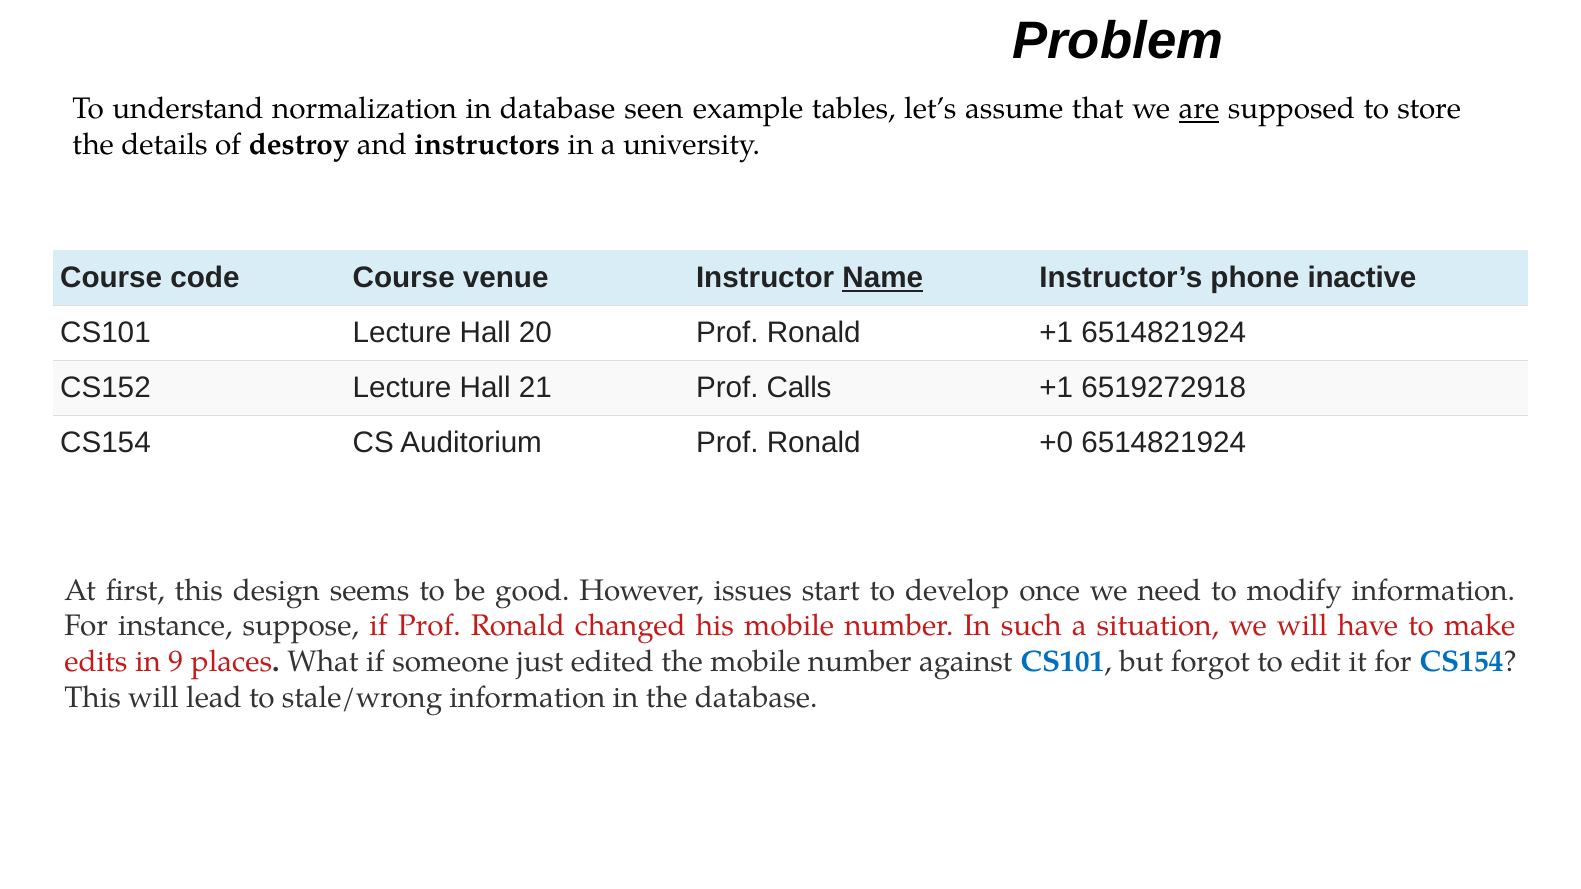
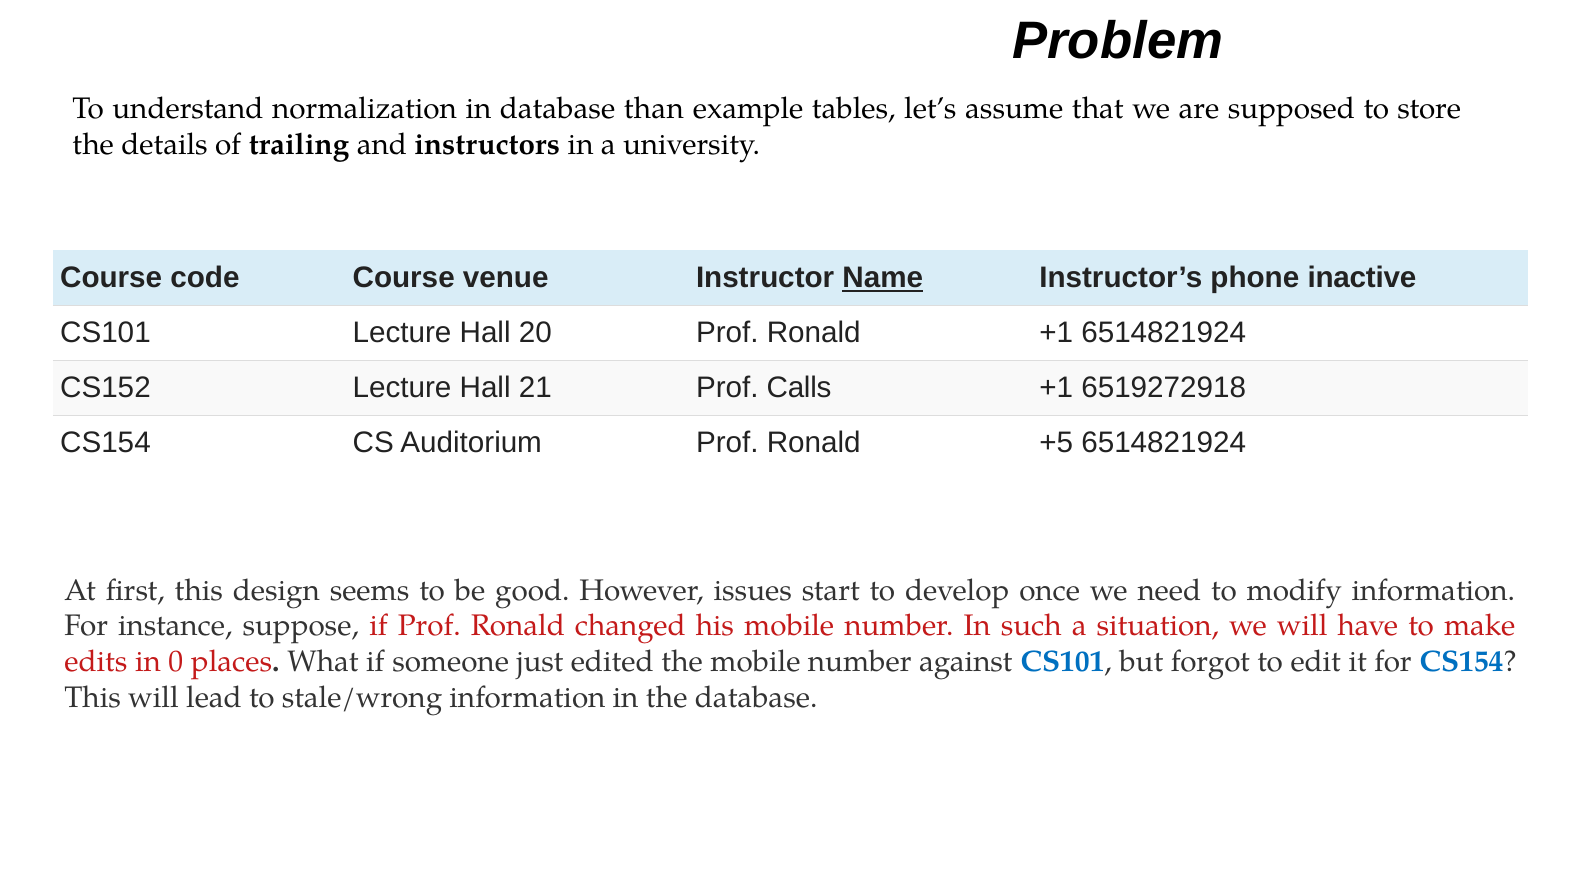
seen: seen -> than (654, 109)
are underline: present -> none (1199, 109)
destroy: destroy -> trailing (299, 145)
+0: +0 -> +5 (1056, 443)
9: 9 -> 0 (176, 662)
